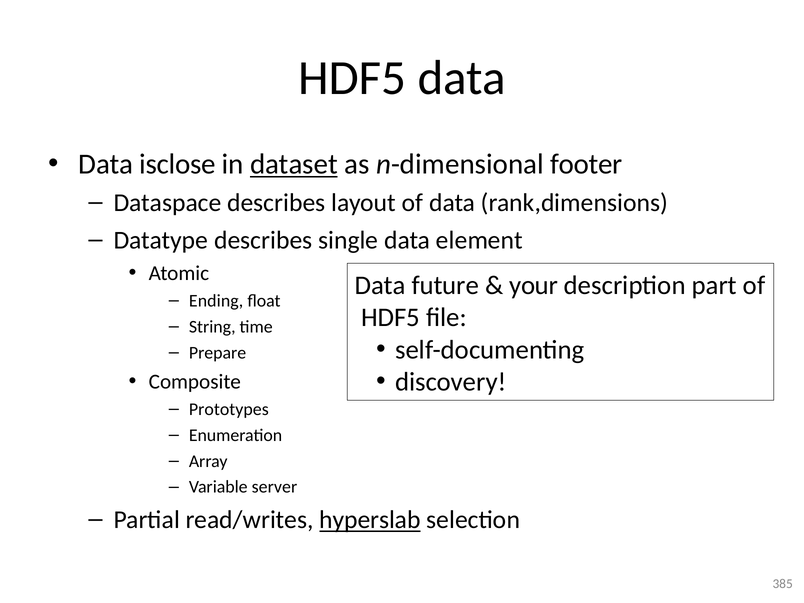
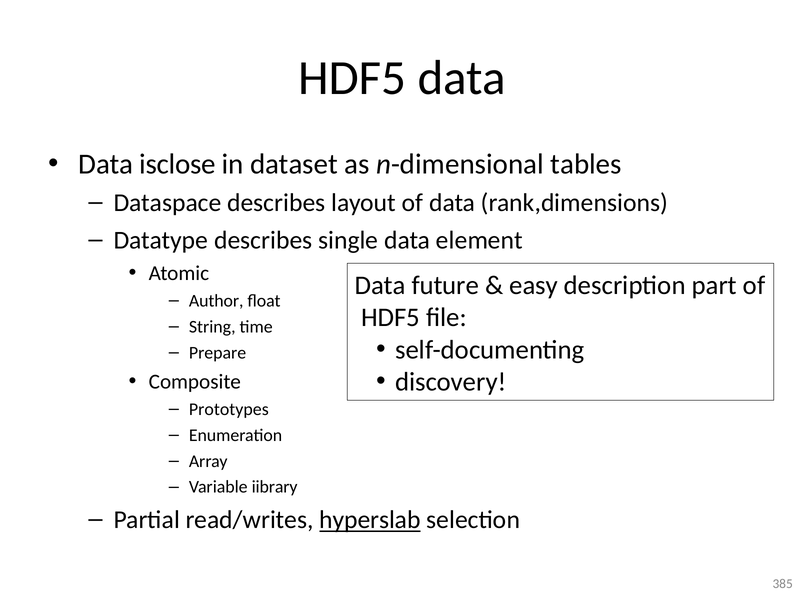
dataset underline: present -> none (294, 164)
footer: footer -> tables (586, 164)
your: your -> easy (534, 285)
Ending: Ending -> Author (216, 301)
server: server -> iibrary (275, 487)
